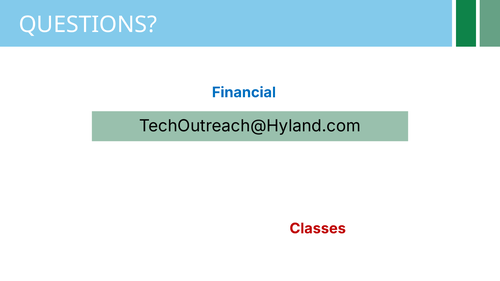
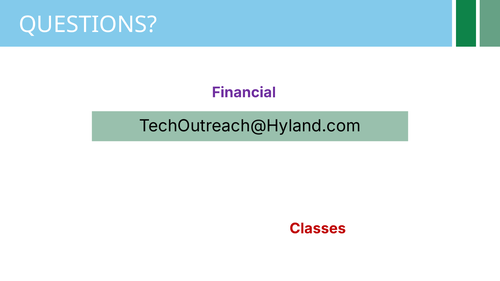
Financial colour: blue -> purple (244, 92)
